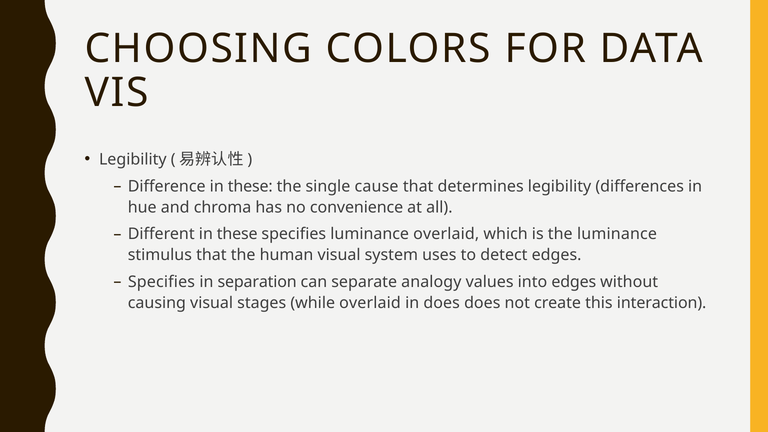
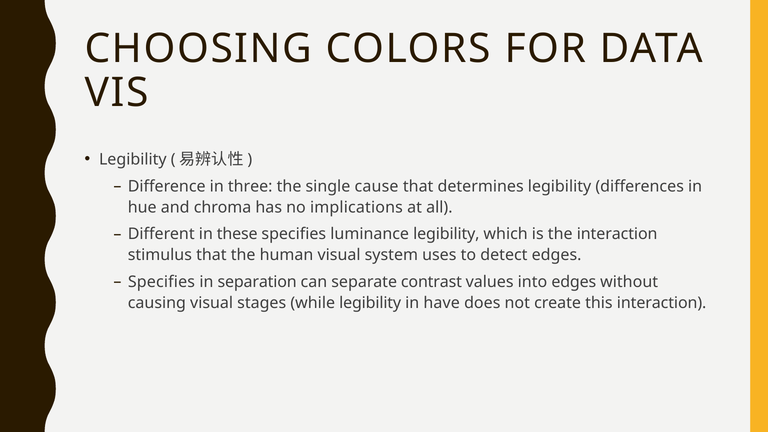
Difference in these: these -> three (250, 186)
convenience: convenience -> implications (356, 207)
luminance overlaid: overlaid -> legibility (446, 234)
the luminance: luminance -> interaction (617, 234)
analogy: analogy -> contrast (431, 282)
while overlaid: overlaid -> legibility (370, 303)
in does: does -> have (442, 303)
